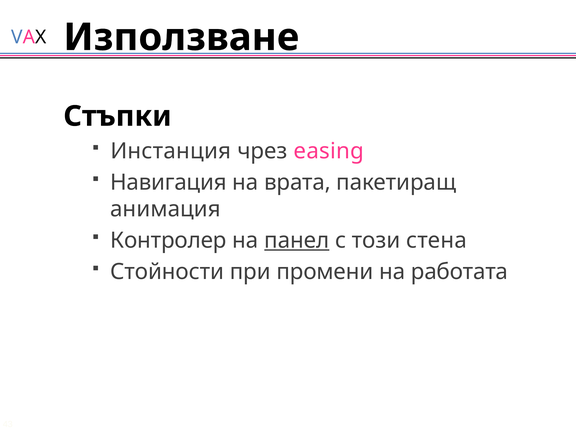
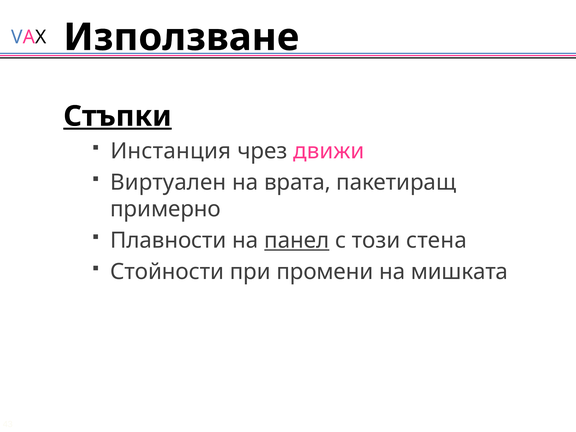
Стъпки underline: none -> present (117, 116)
easing: easing -> движи (329, 151)
Навигация: Навигация -> Виртуален (168, 182)
анимация: анимация -> примерно (166, 209)
Контролер: Контролер -> Плавности (168, 240)
работата: работата -> мишката (459, 272)
